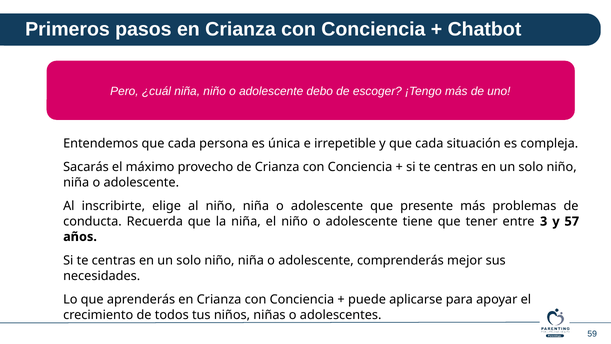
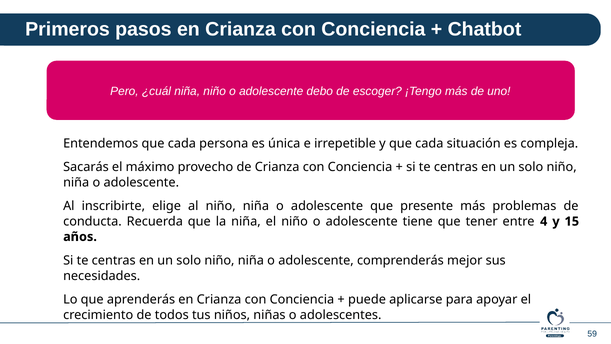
3: 3 -> 4 (544, 221)
57: 57 -> 15 (572, 221)
